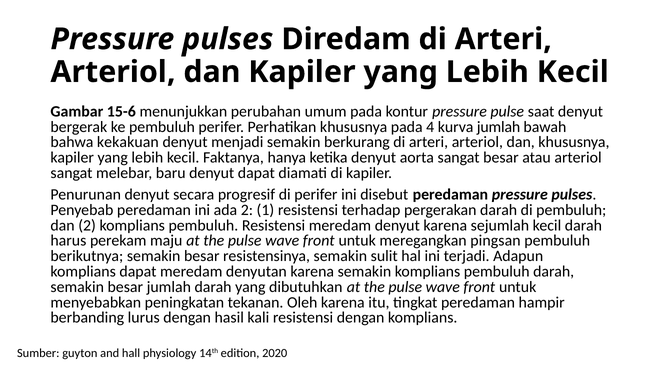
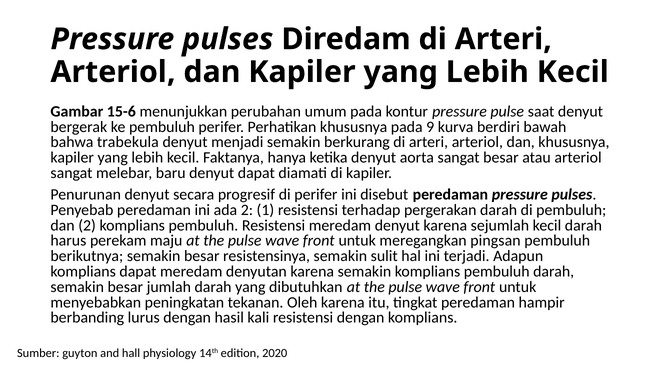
4: 4 -> 9 (430, 127)
kurva jumlah: jumlah -> berdiri (498, 127)
kekakuan: kekakuan -> trabekula (128, 142)
